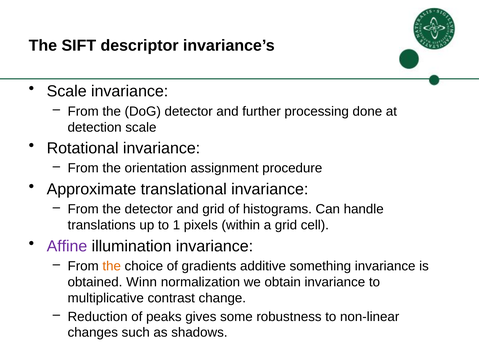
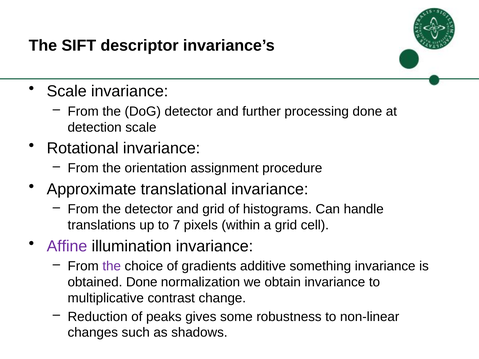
1: 1 -> 7 (176, 225)
the colour: orange -> purple (112, 266)
obtained Winn: Winn -> Done (142, 282)
